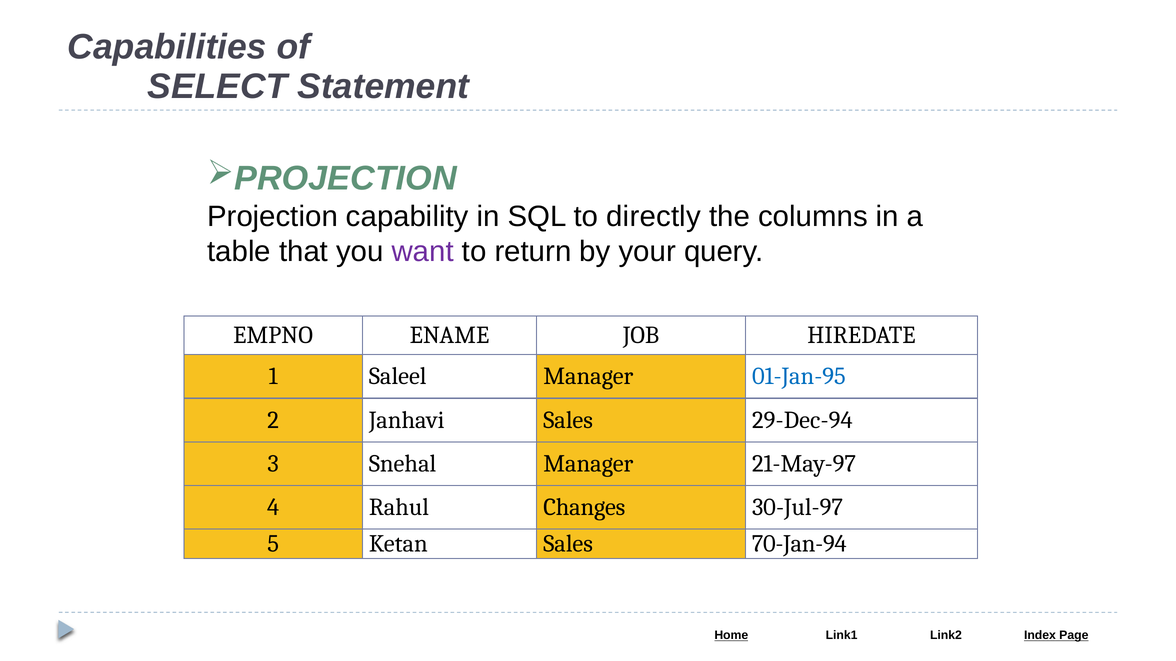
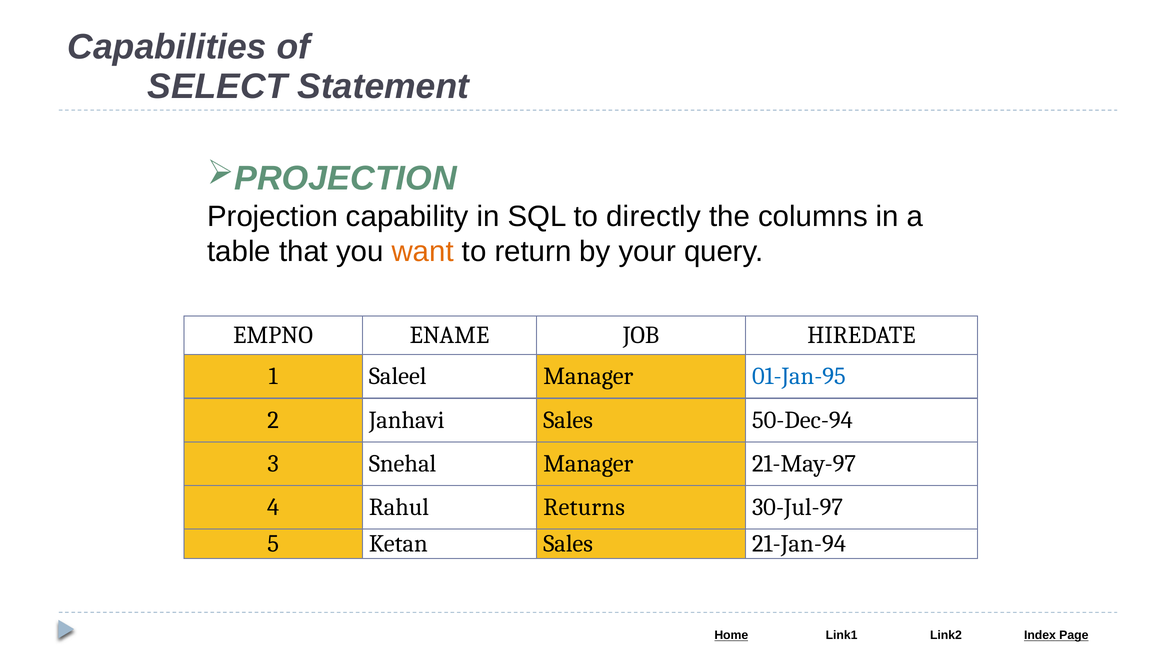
want colour: purple -> orange (423, 252)
29-Dec-94: 29-Dec-94 -> 50-Dec-94 (802, 420)
Changes: Changes -> Returns (584, 508)
70-Jan-94: 70-Jan-94 -> 21-Jan-94 (799, 544)
